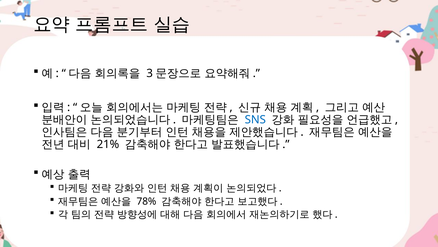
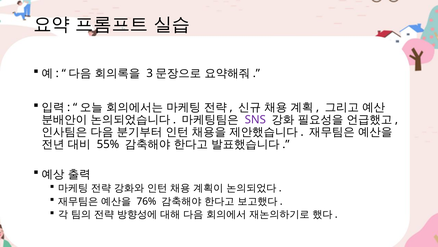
SNS colour: blue -> purple (255, 119)
21%: 21% -> 55% (108, 144)
78%: 78% -> 76% (146, 201)
